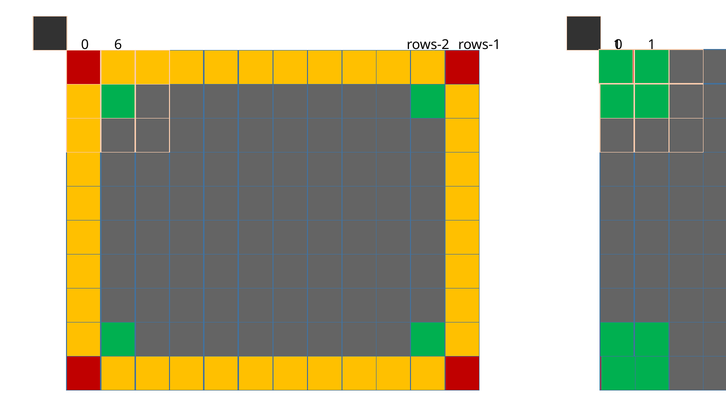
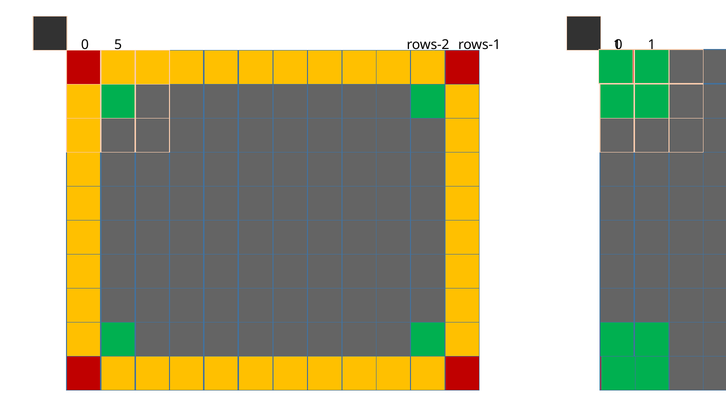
6: 6 -> 5 (118, 45)
